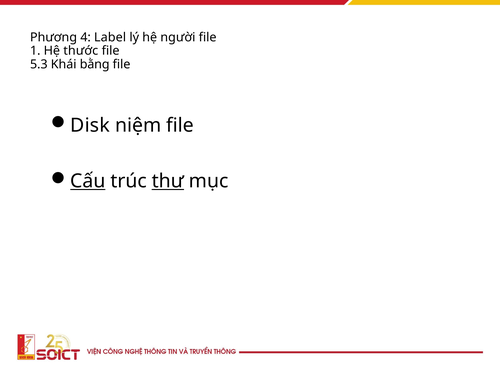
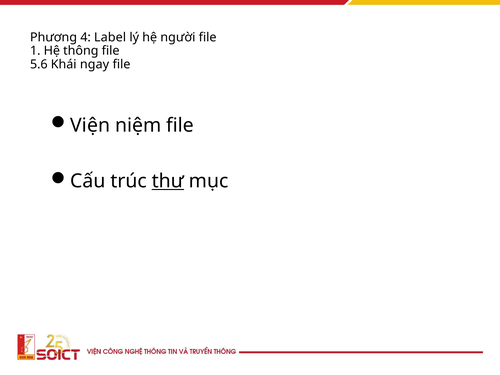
thước: thước -> thông (81, 51)
5.3: 5.3 -> 5.6 (39, 64)
bằng: bằng -> ngay (95, 64)
Disk: Disk -> Viện (90, 125)
Cấu underline: present -> none (88, 181)
